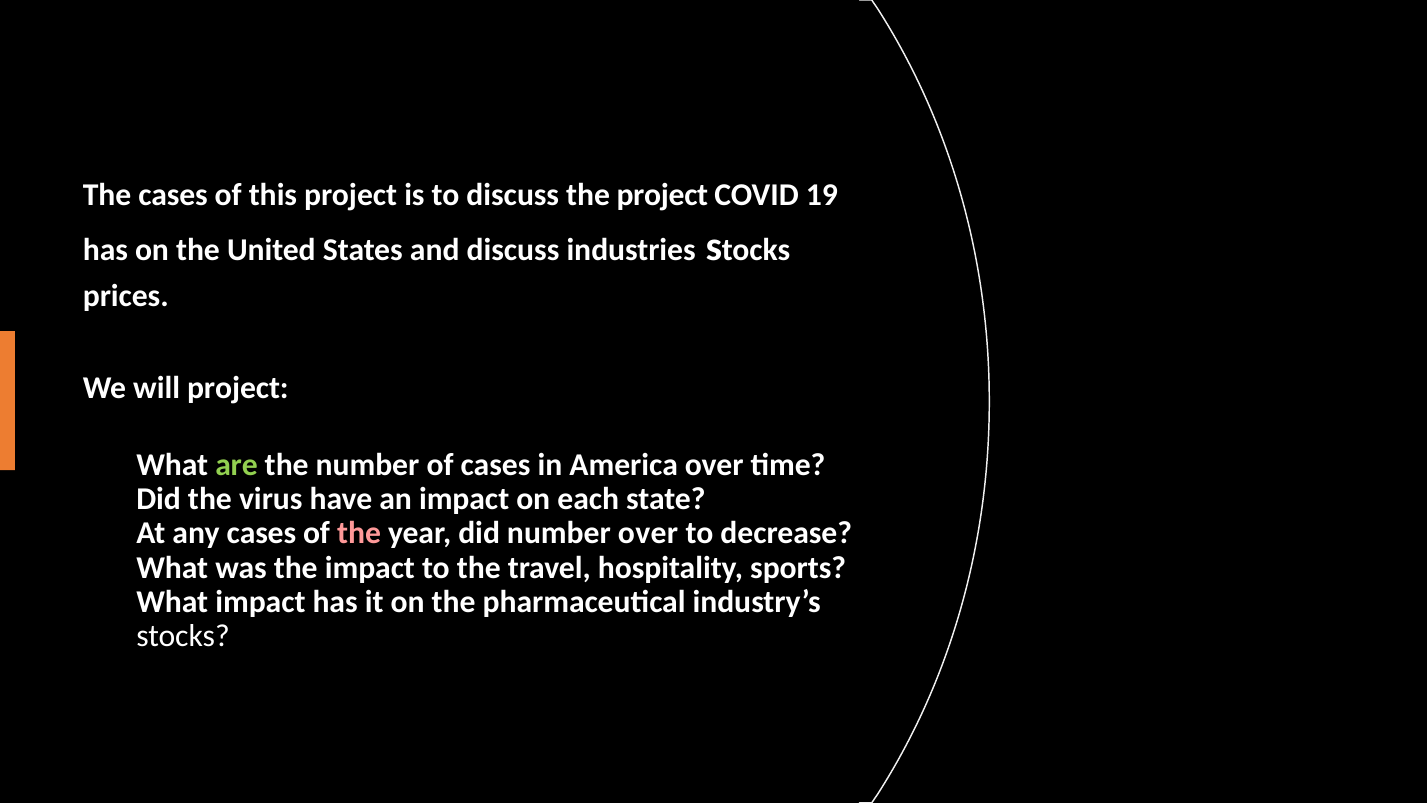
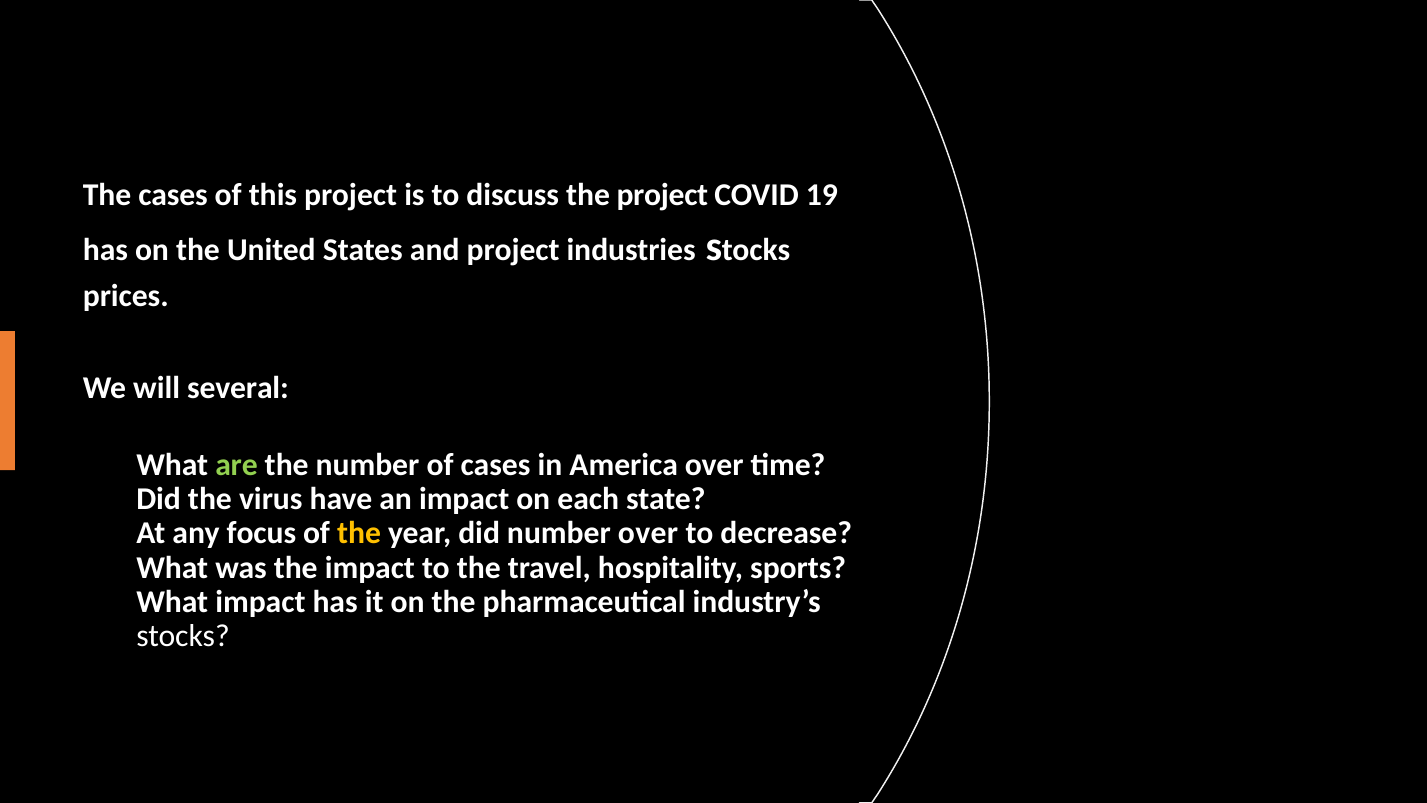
and discuss: discuss -> project (513, 250)
will project: project -> several (238, 388)
any cases: cases -> focus (261, 533)
the colour: pink -> yellow (359, 533)
